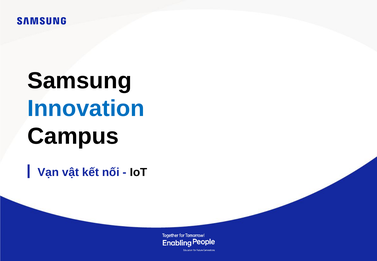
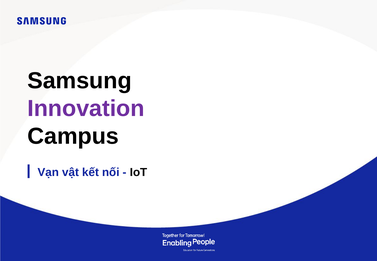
Innovation colour: blue -> purple (86, 108)
